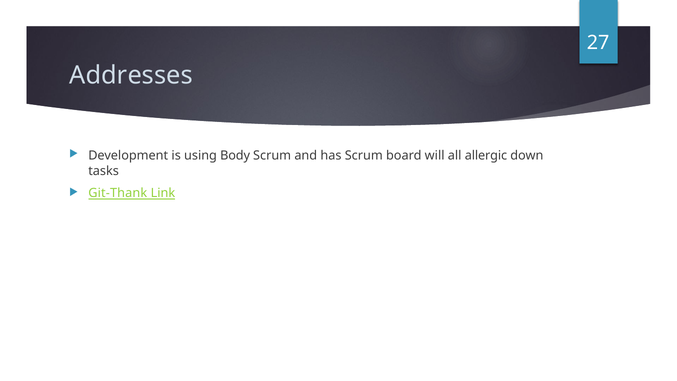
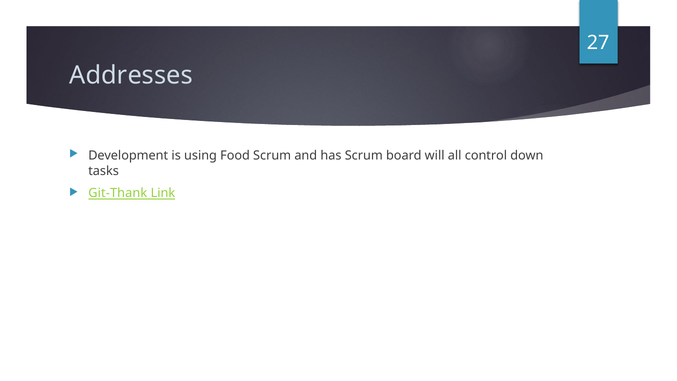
Body: Body -> Food (235, 156)
allergic: allergic -> control (486, 156)
